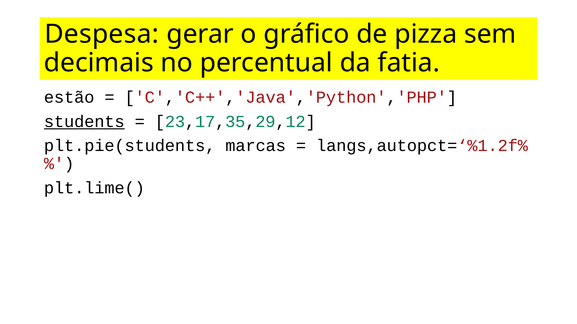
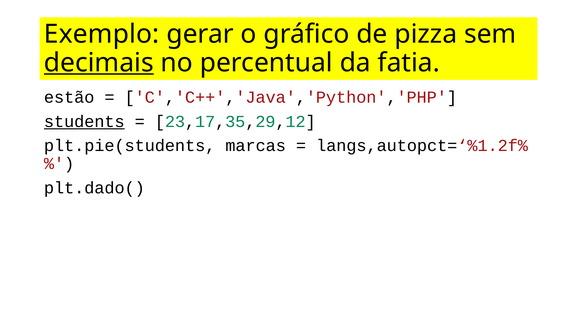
Despesa: Despesa -> Exemplo (102, 34)
decimais underline: none -> present (99, 63)
plt.lime(: plt.lime( -> plt.dado( (94, 188)
